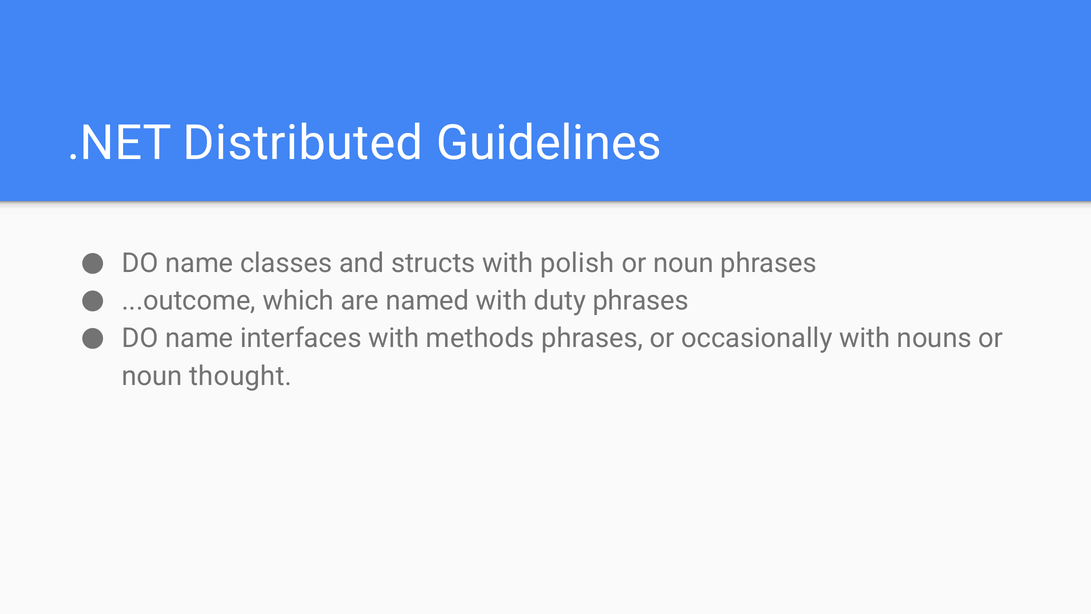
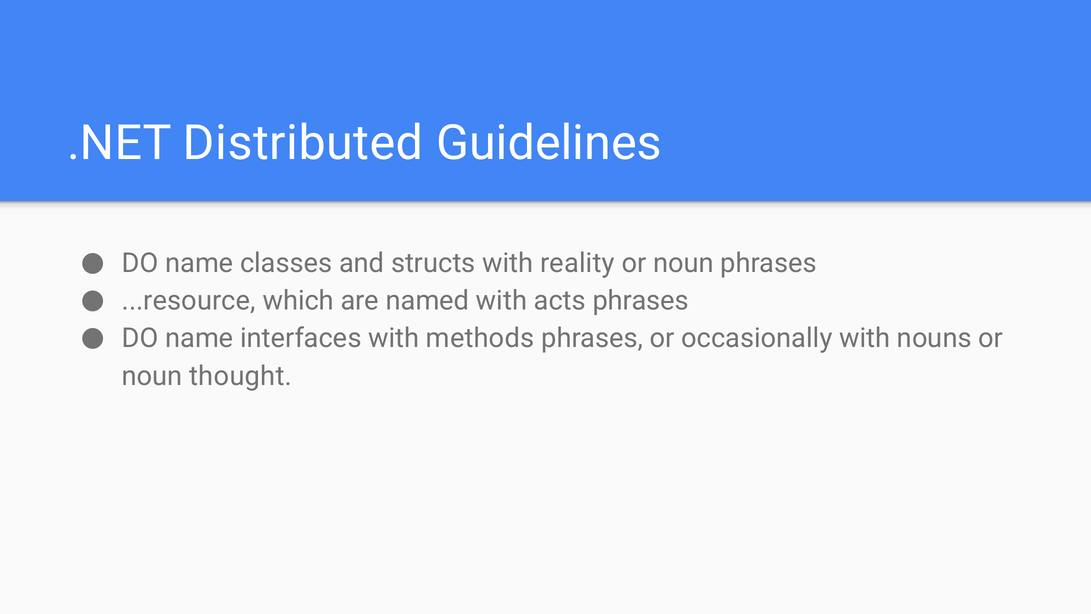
polish: polish -> reality (577, 263)
...outcome: ...outcome -> ...resource (189, 301)
duty: duty -> acts (560, 301)
